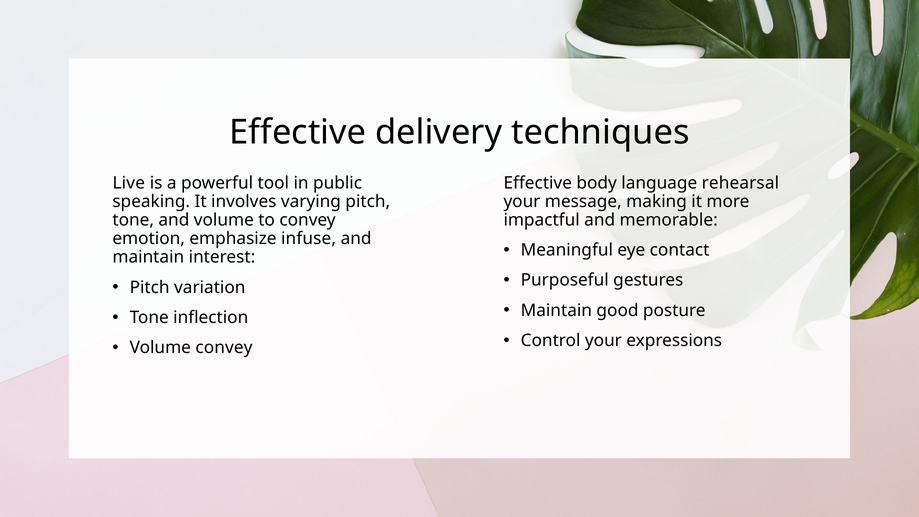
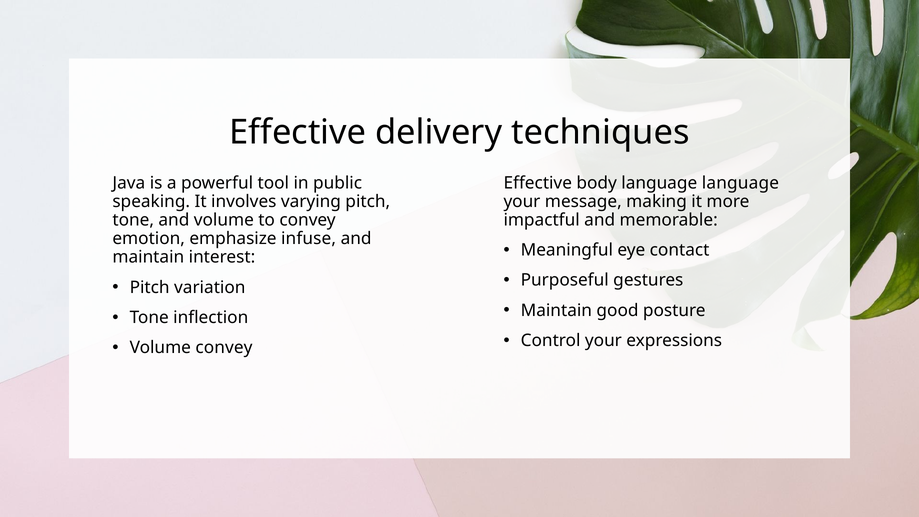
Live: Live -> Java (129, 183)
language rehearsal: rehearsal -> language (740, 183)
